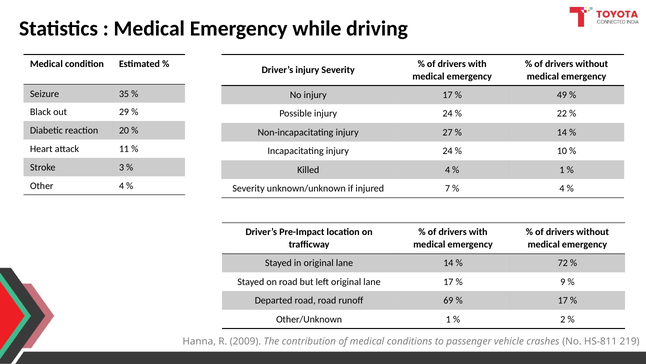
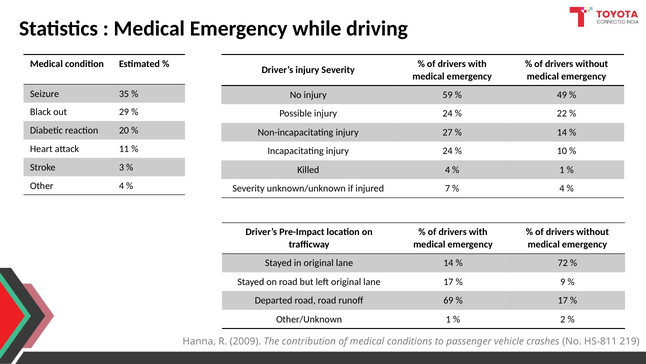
injury 17: 17 -> 59 (448, 95)
